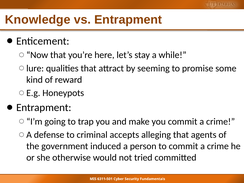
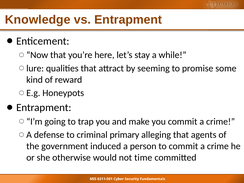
accepts: accepts -> primary (124, 135)
tried: tried -> time (143, 158)
